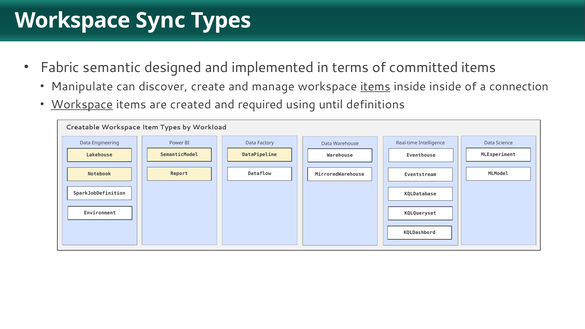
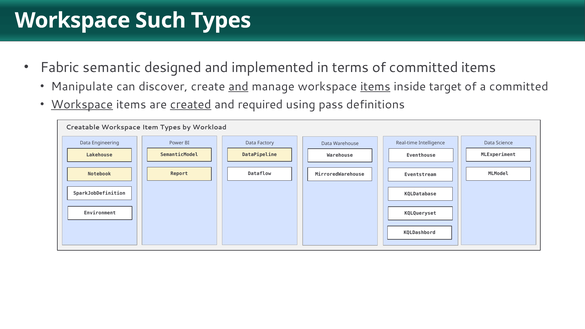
Sync: Sync -> Such (161, 20)
and underline: none -> present (238, 87)
inside inside: inside -> target (445, 87)
a connection: connection -> committed (519, 87)
created underline: none -> present (191, 104)
until: until -> pass (331, 104)
